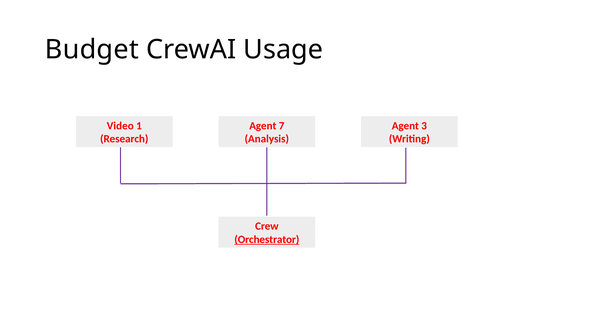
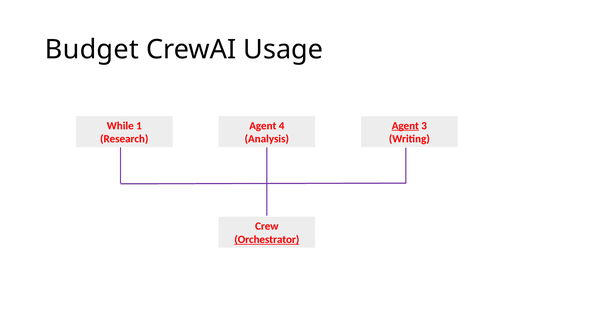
Video: Video -> While (120, 126)
7: 7 -> 4 (282, 126)
Agent underline: none -> present (405, 126)
